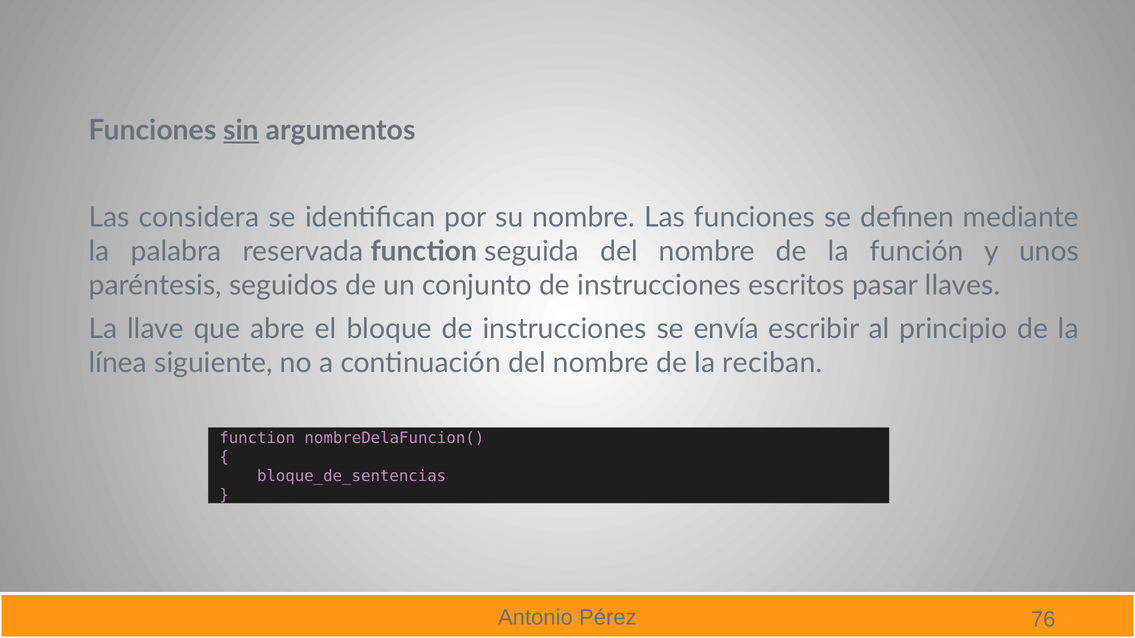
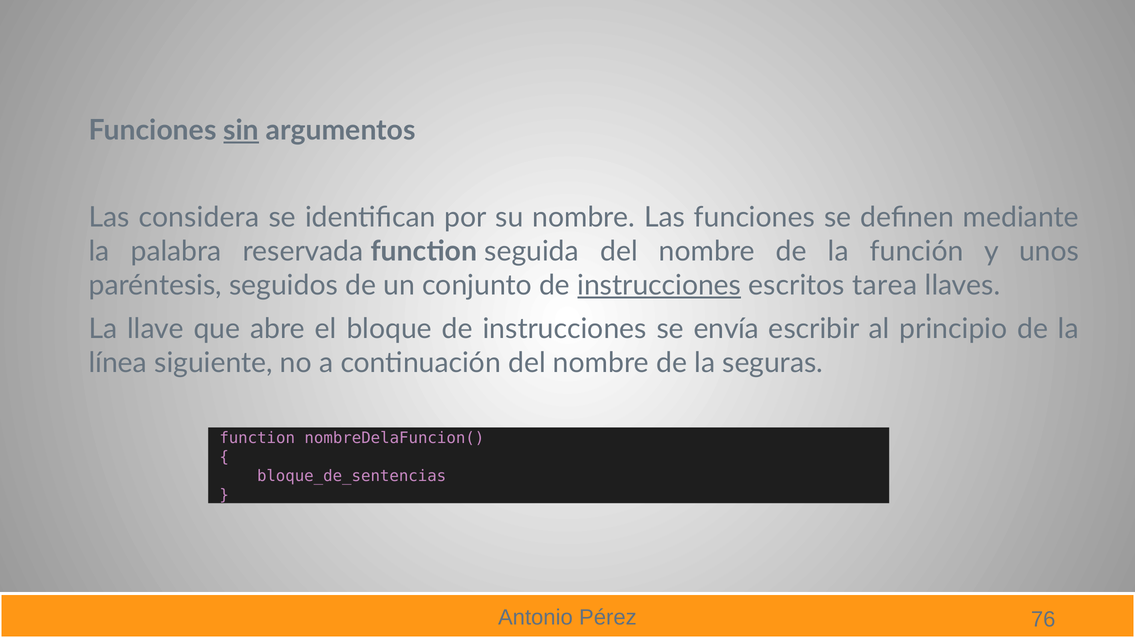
instrucciones underline: none -> present (659, 285)
pasar: pasar -> tarea (885, 285)
reciban: reciban -> seguras (773, 363)
